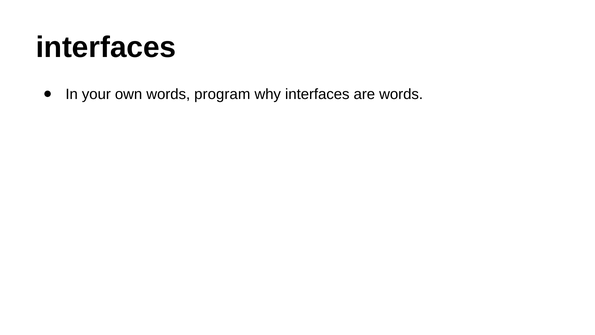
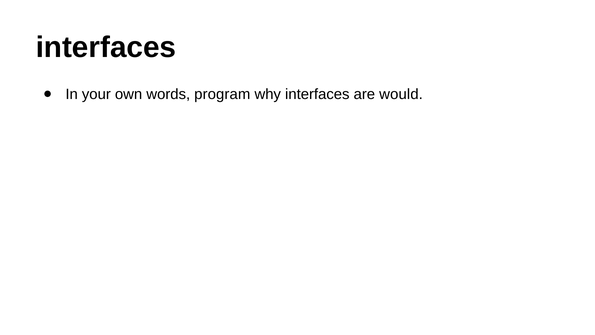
are words: words -> would (401, 94)
